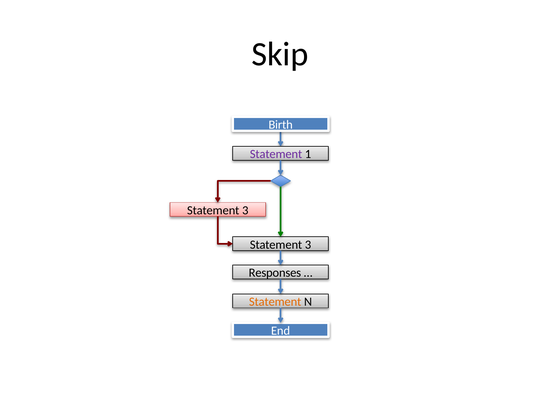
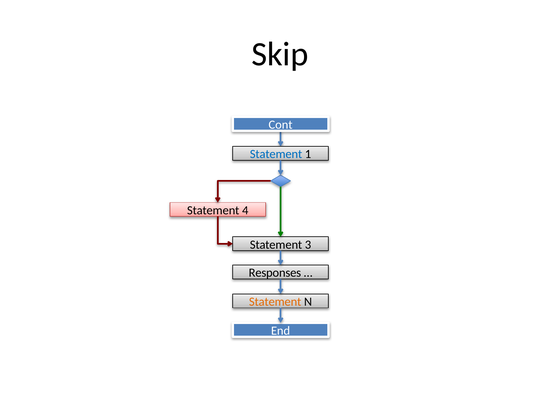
Birth: Birth -> Cont (281, 125)
Statement colour: purple -> blue (276, 154)
3: 3 -> 4 (245, 210)
